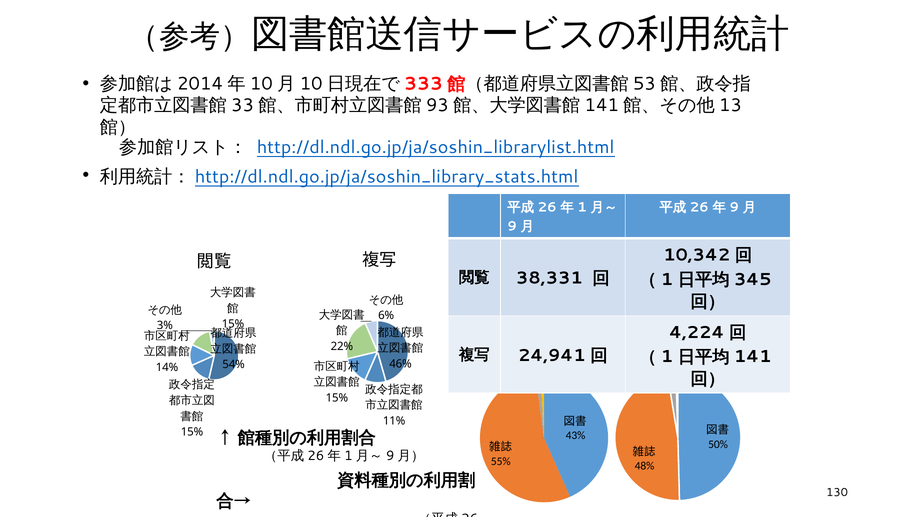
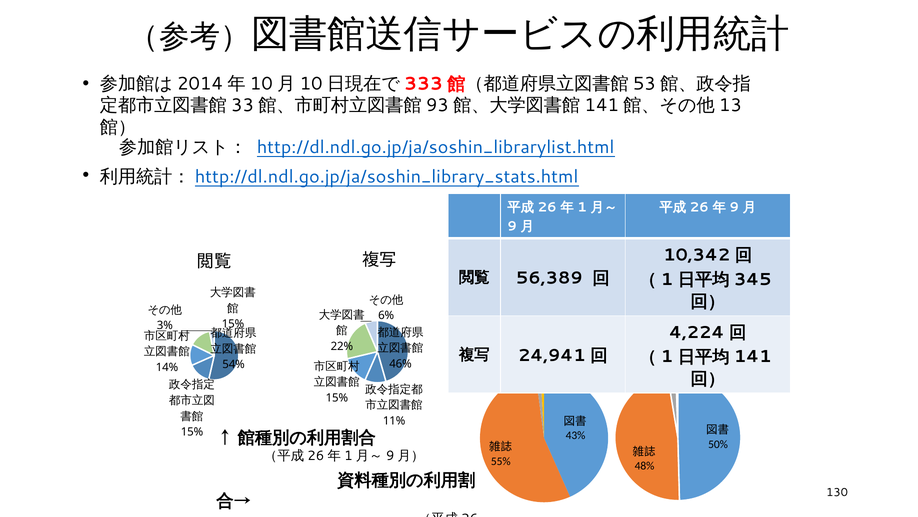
38,331: 38,331 -> 56,389 (549, 278)
